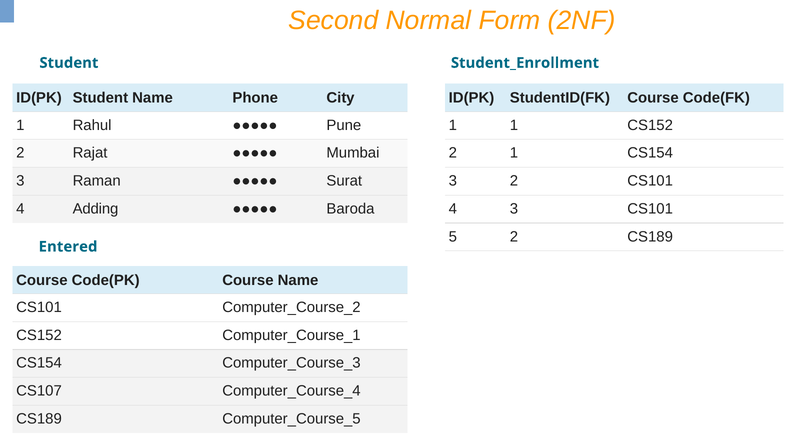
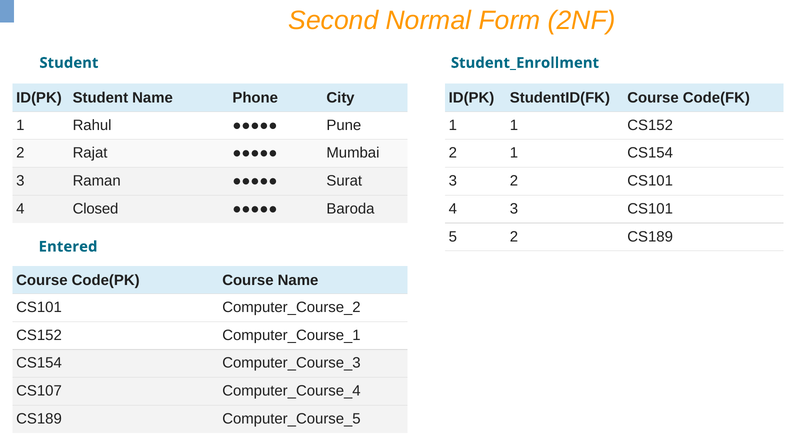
Adding: Adding -> Closed (95, 209)
